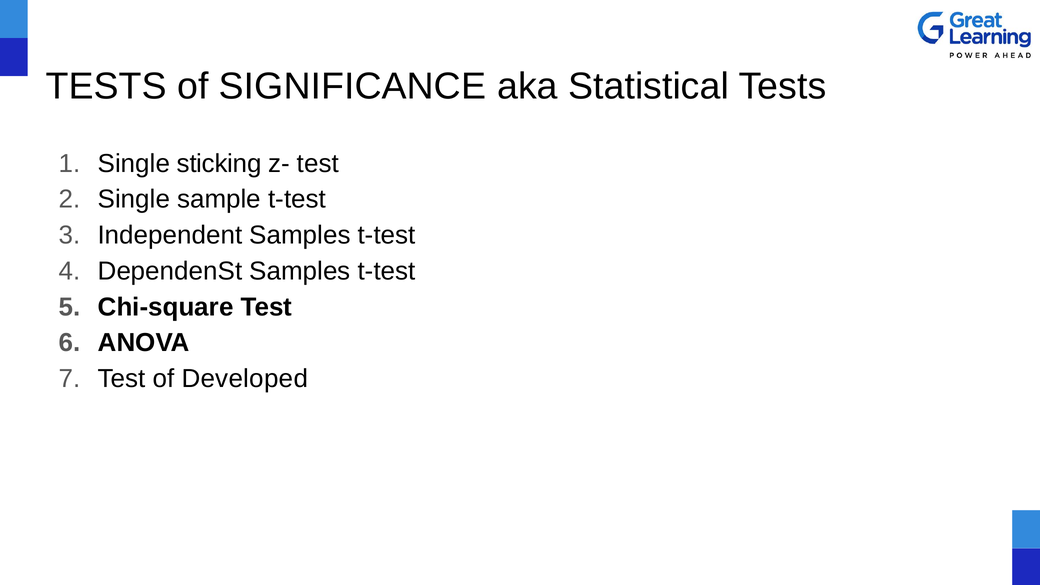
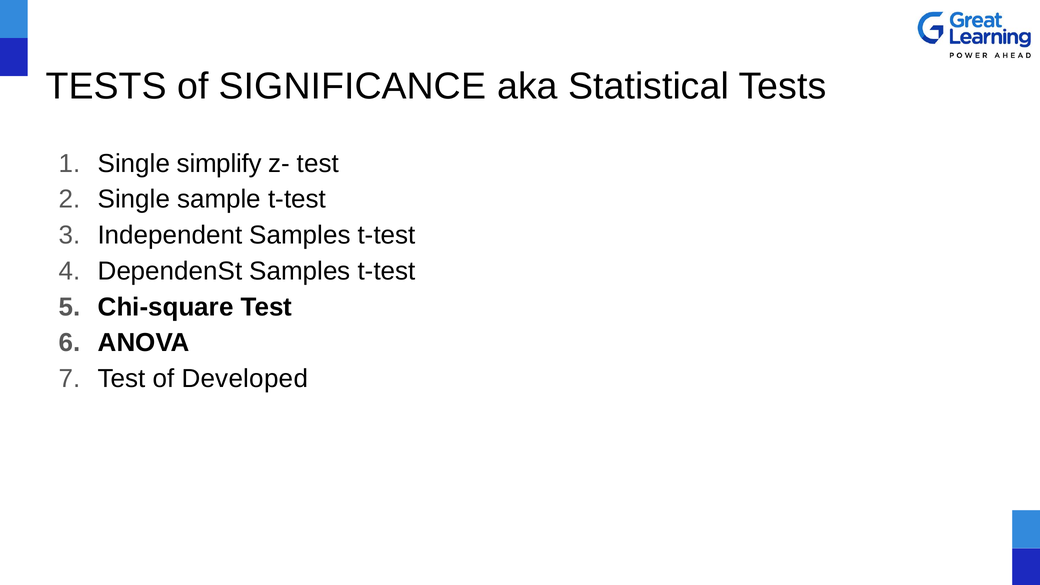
sticking: sticking -> simplify (219, 164)
